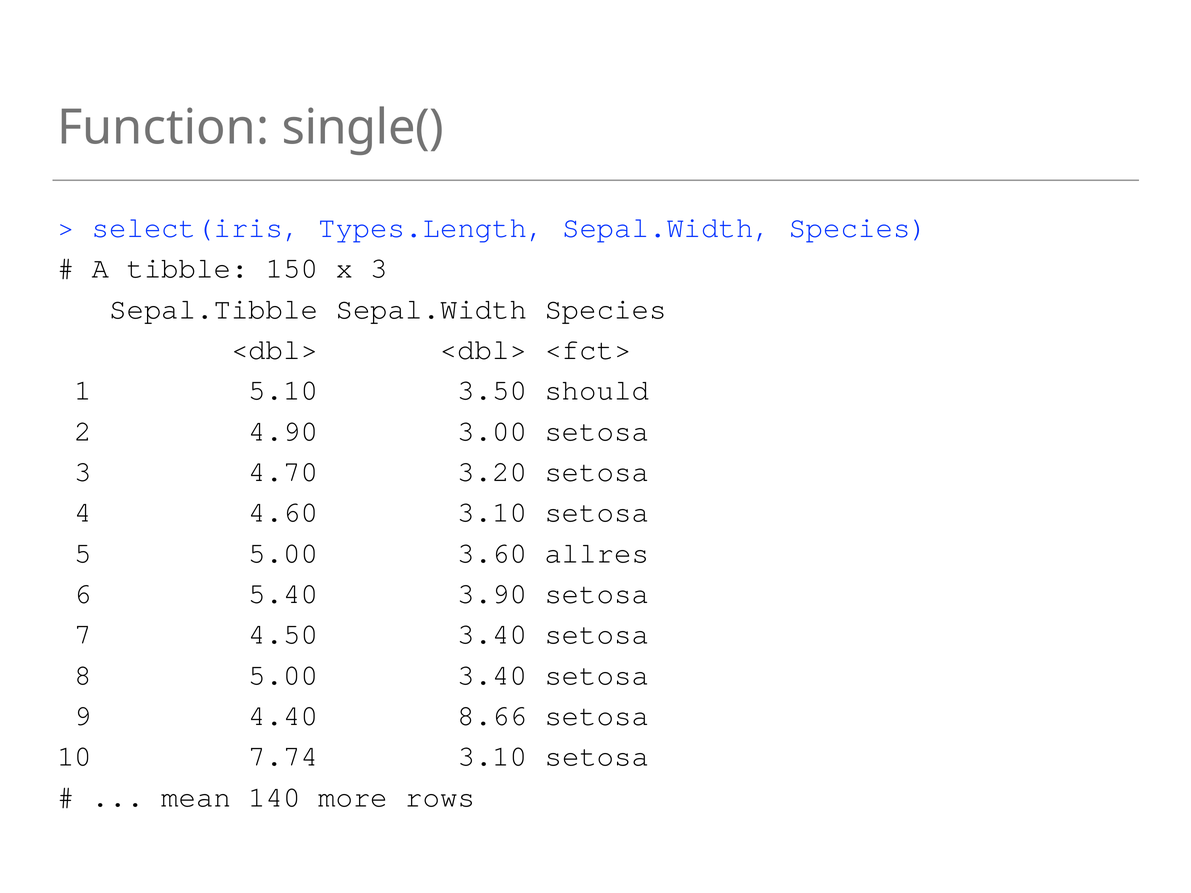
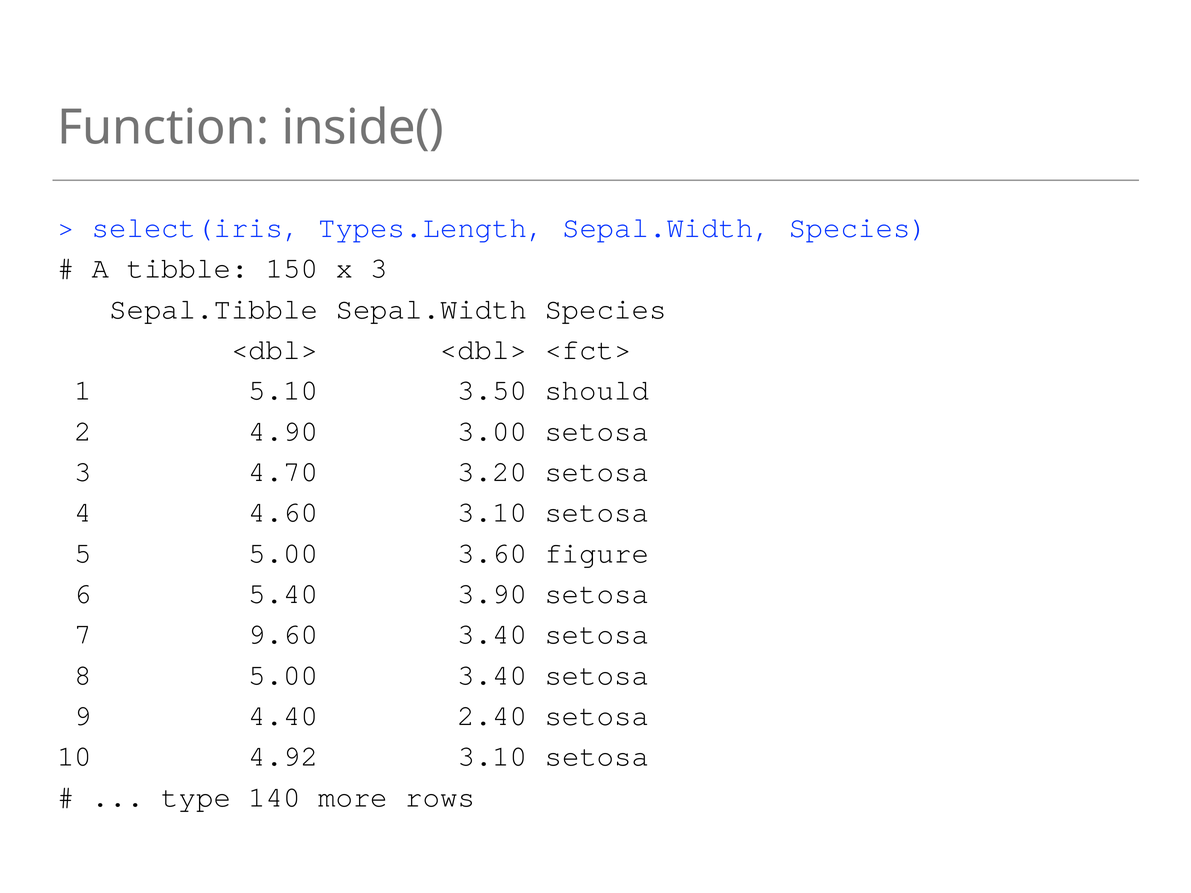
single(: single( -> inside( (363, 128)
allres: allres -> figure (597, 553)
4.50: 4.50 -> 9.60 (283, 635)
8.66: 8.66 -> 2.40 (492, 716)
7.74: 7.74 -> 4.92 (283, 757)
mean: mean -> type (196, 797)
